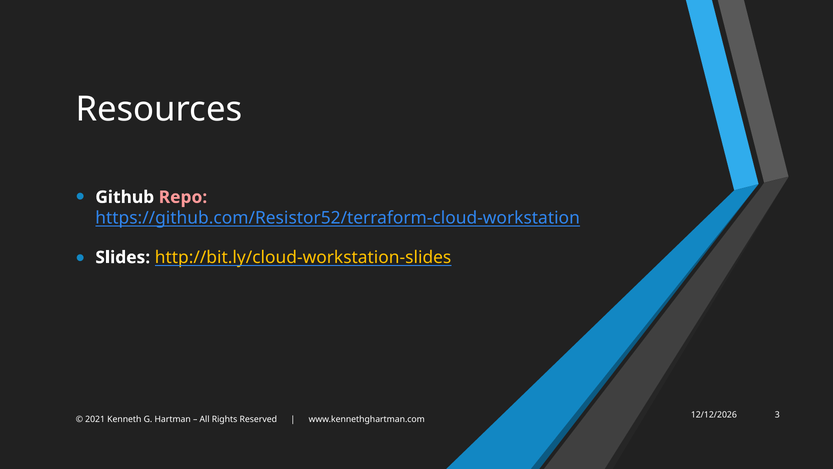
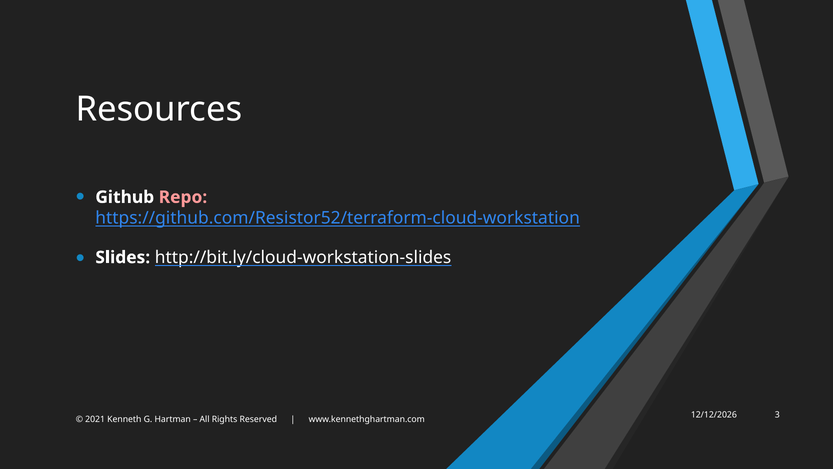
http://bit.ly/cloud-workstation-slides colour: yellow -> white (303, 257)
